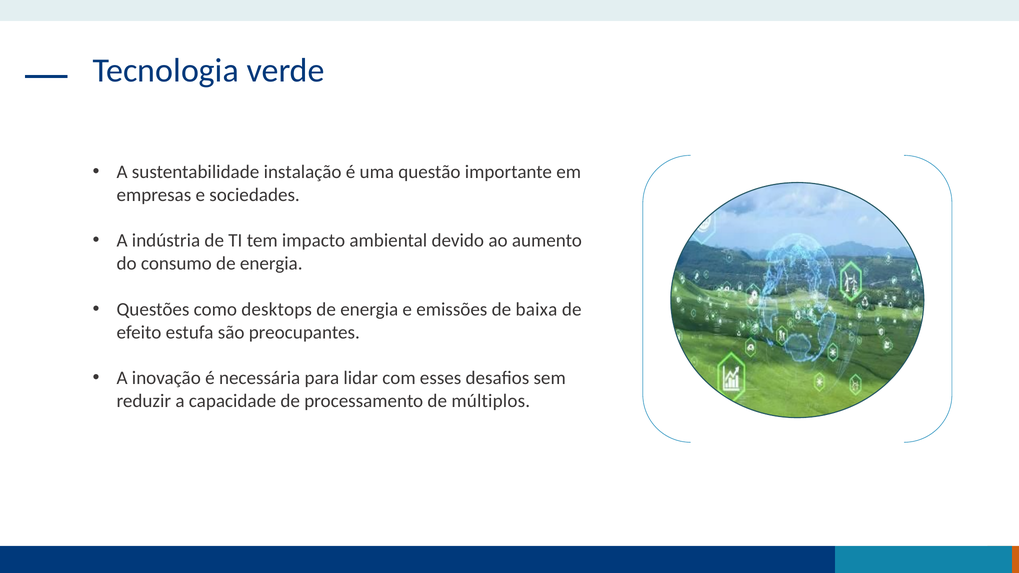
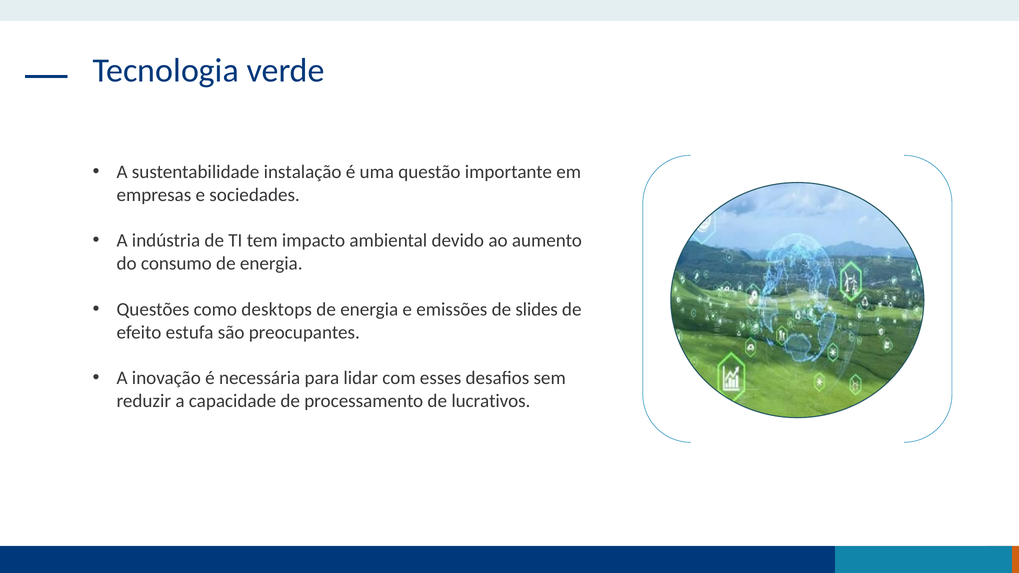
baixa: baixa -> slides (537, 310)
múltiplos: múltiplos -> lucrativos (491, 401)
